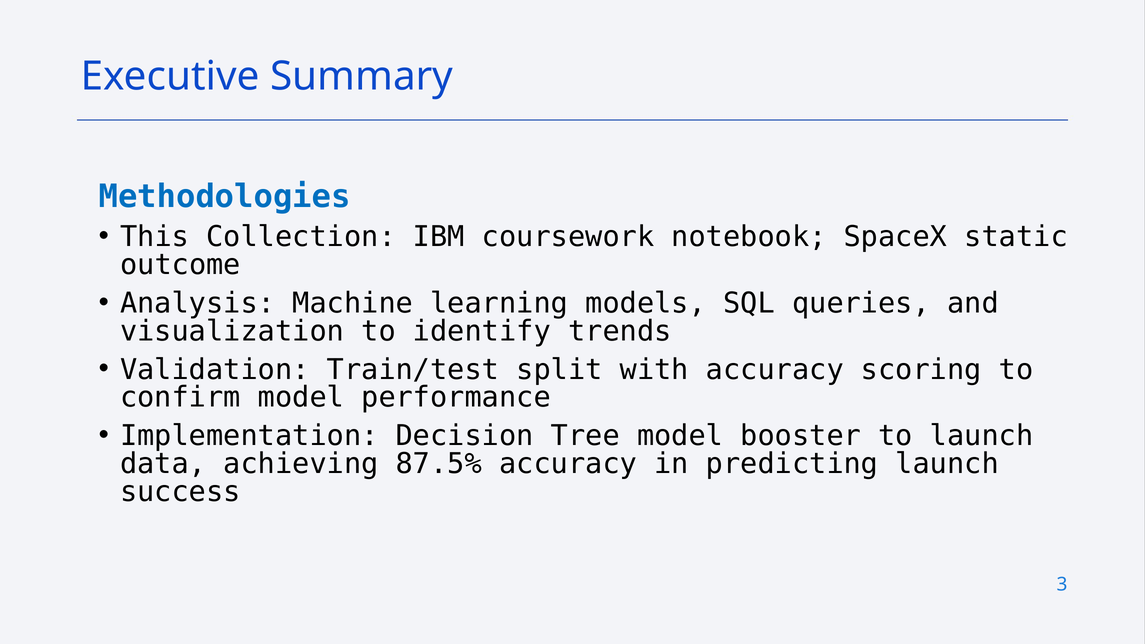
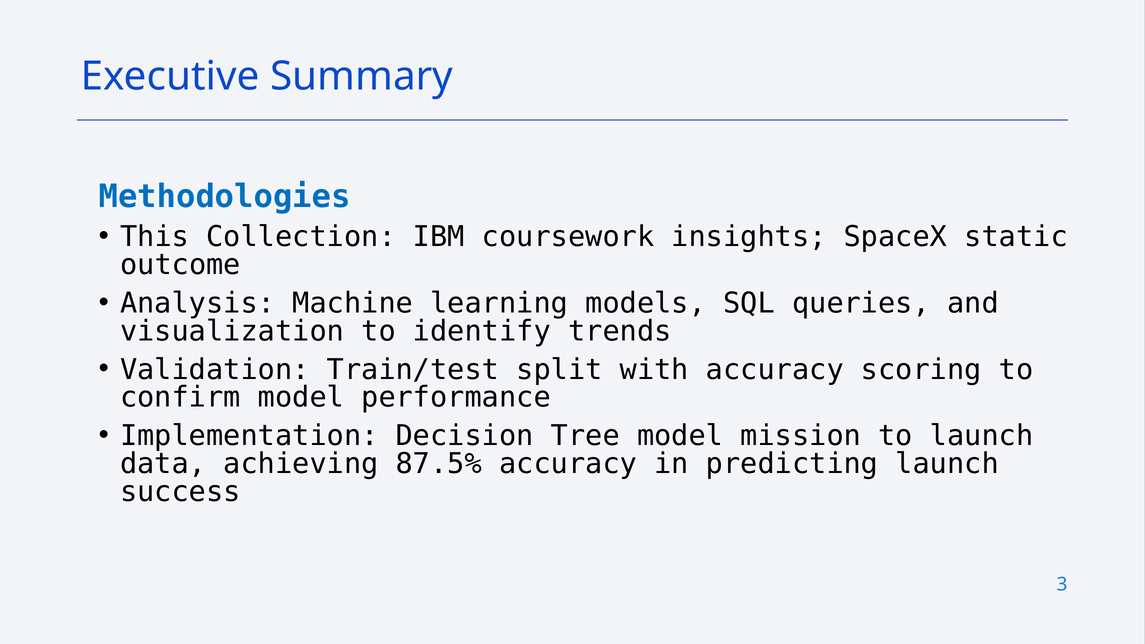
notebook: notebook -> insights (749, 237)
booster: booster -> mission (801, 436)
